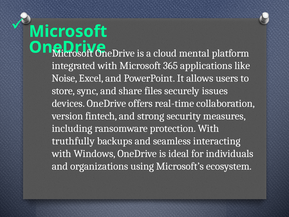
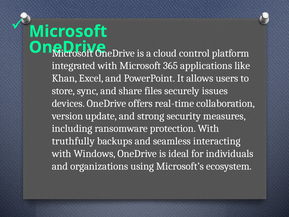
mental: mental -> control (194, 53)
Noise: Noise -> Khan (64, 78)
fintech: fintech -> update (101, 116)
